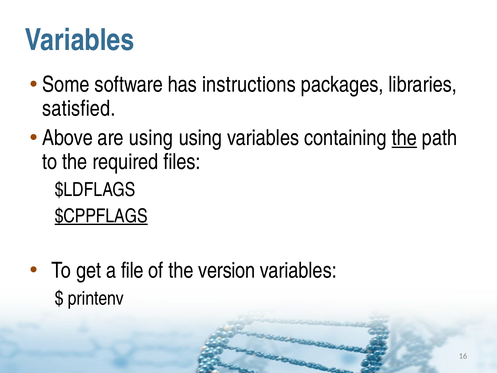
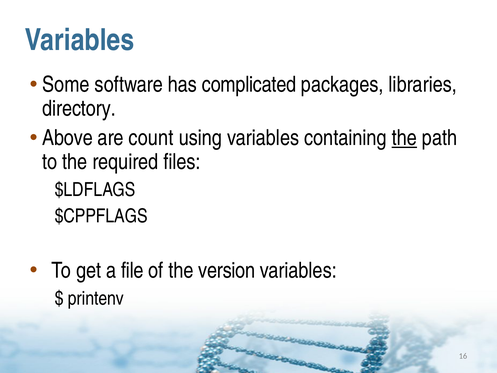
instructions: instructions -> complicated (249, 84)
satisfied: satisfied -> directory (79, 108)
are using: using -> count (151, 138)
$CPPFLAGS underline: present -> none (101, 216)
